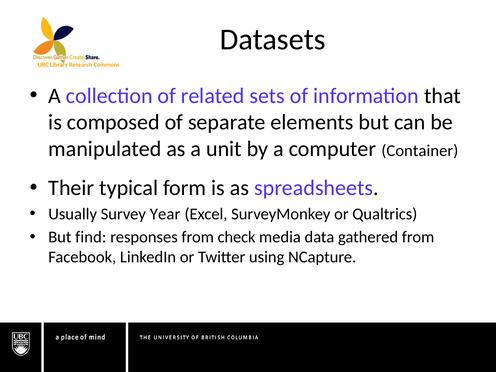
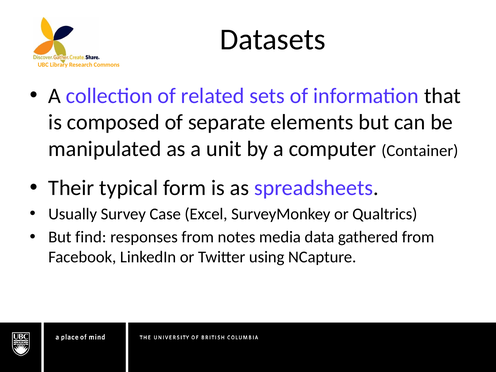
Year: Year -> Case (165, 214)
check: check -> notes (236, 237)
